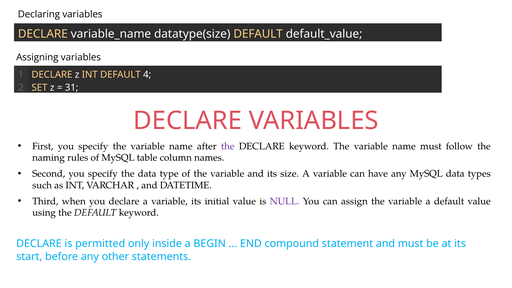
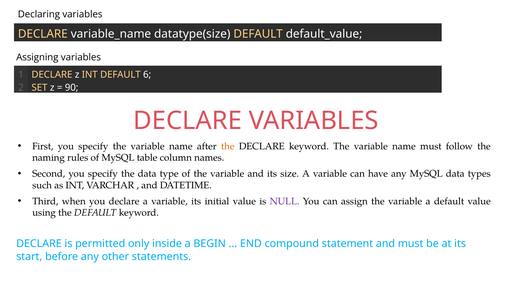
4: 4 -> 6 (147, 75)
31: 31 -> 90 (72, 88)
the colour: purple -> orange (228, 146)
